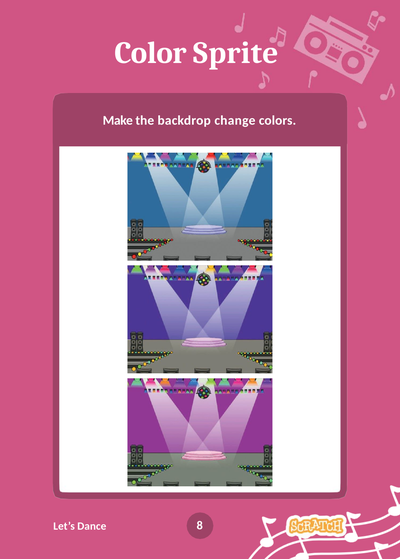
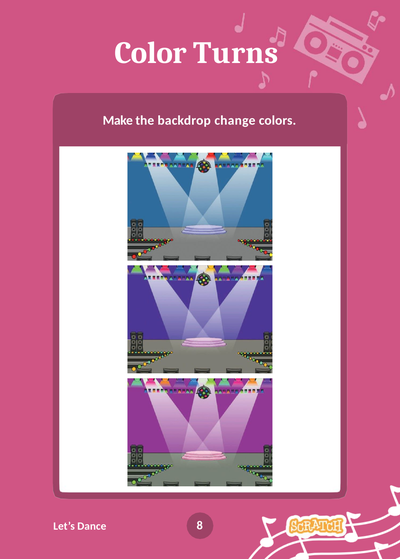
Sprite: Sprite -> Turns (236, 53)
